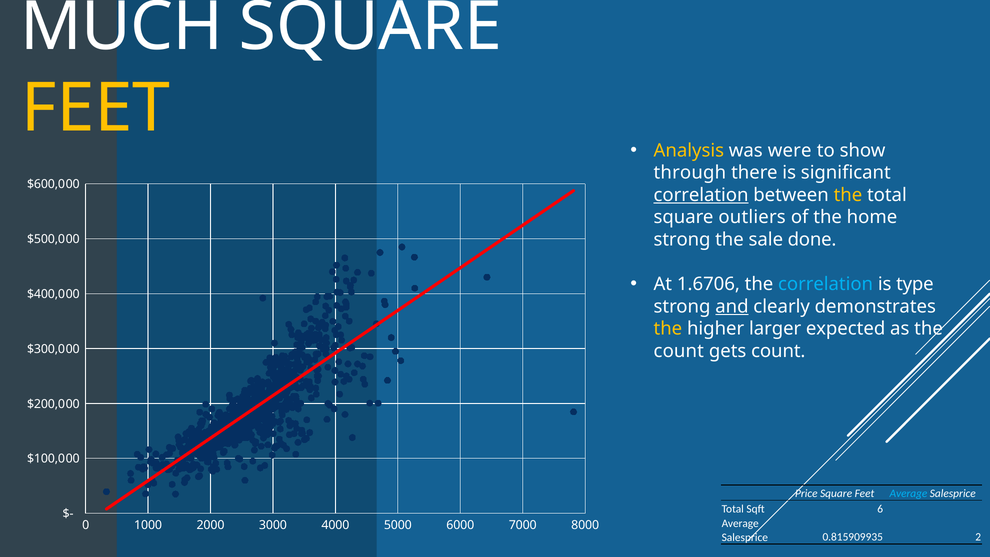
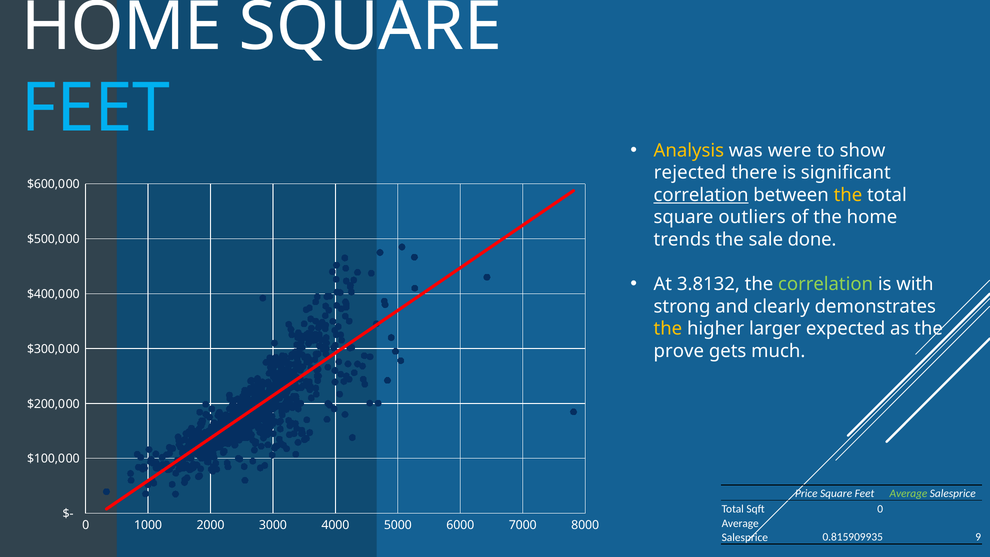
MUCH: MUCH -> HOME (122, 27)
FEET colour: yellow -> light blue (96, 108)
through: through -> rejected (690, 173)
strong: strong -> trends (682, 240)
1.6706: 1.6706 -> 3.8132 (708, 284)
correlation colour: light blue -> light green (826, 284)
type: type -> with (915, 284)
and underline: present -> none (732, 306)
count: count -> prove (679, 351)
gets count: count -> much (778, 351)
Average colour: light blue -> light green (908, 493)
Sqft 6: 6 -> 0 (880, 509)
2: 2 -> 9 (978, 537)
